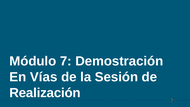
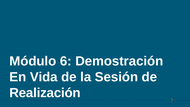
7: 7 -> 6 (66, 61)
Vías: Vías -> Vida (44, 77)
